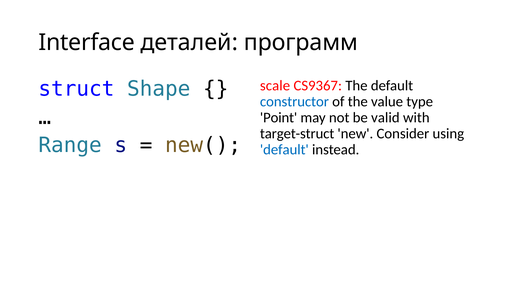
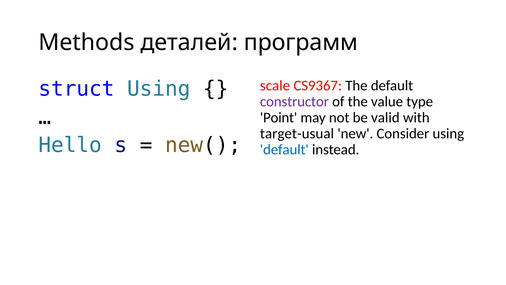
Interface: Interface -> Methods (87, 43)
struct Shape: Shape -> Using (159, 89)
constructor colour: blue -> purple (294, 101)
target-struct: target-struct -> target-usual (297, 133)
Range: Range -> Hello (70, 145)
